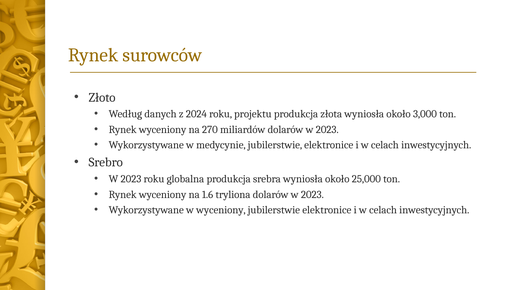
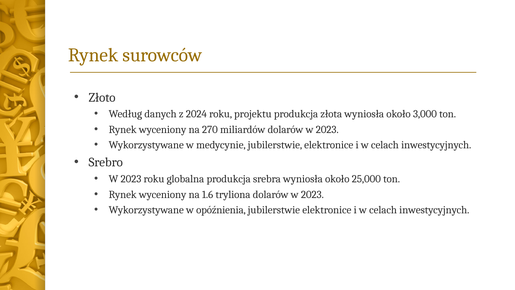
w wyceniony: wyceniony -> opóźnienia (221, 210)
